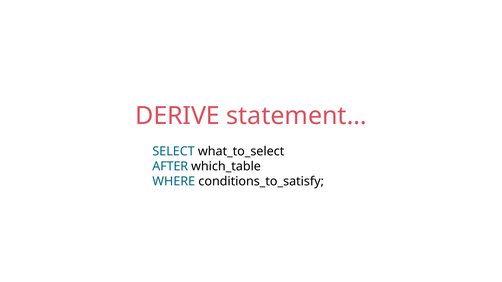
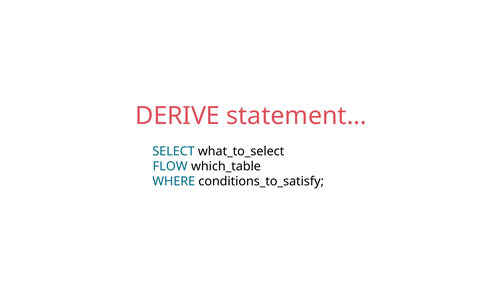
AFTER: AFTER -> FLOW (170, 166)
